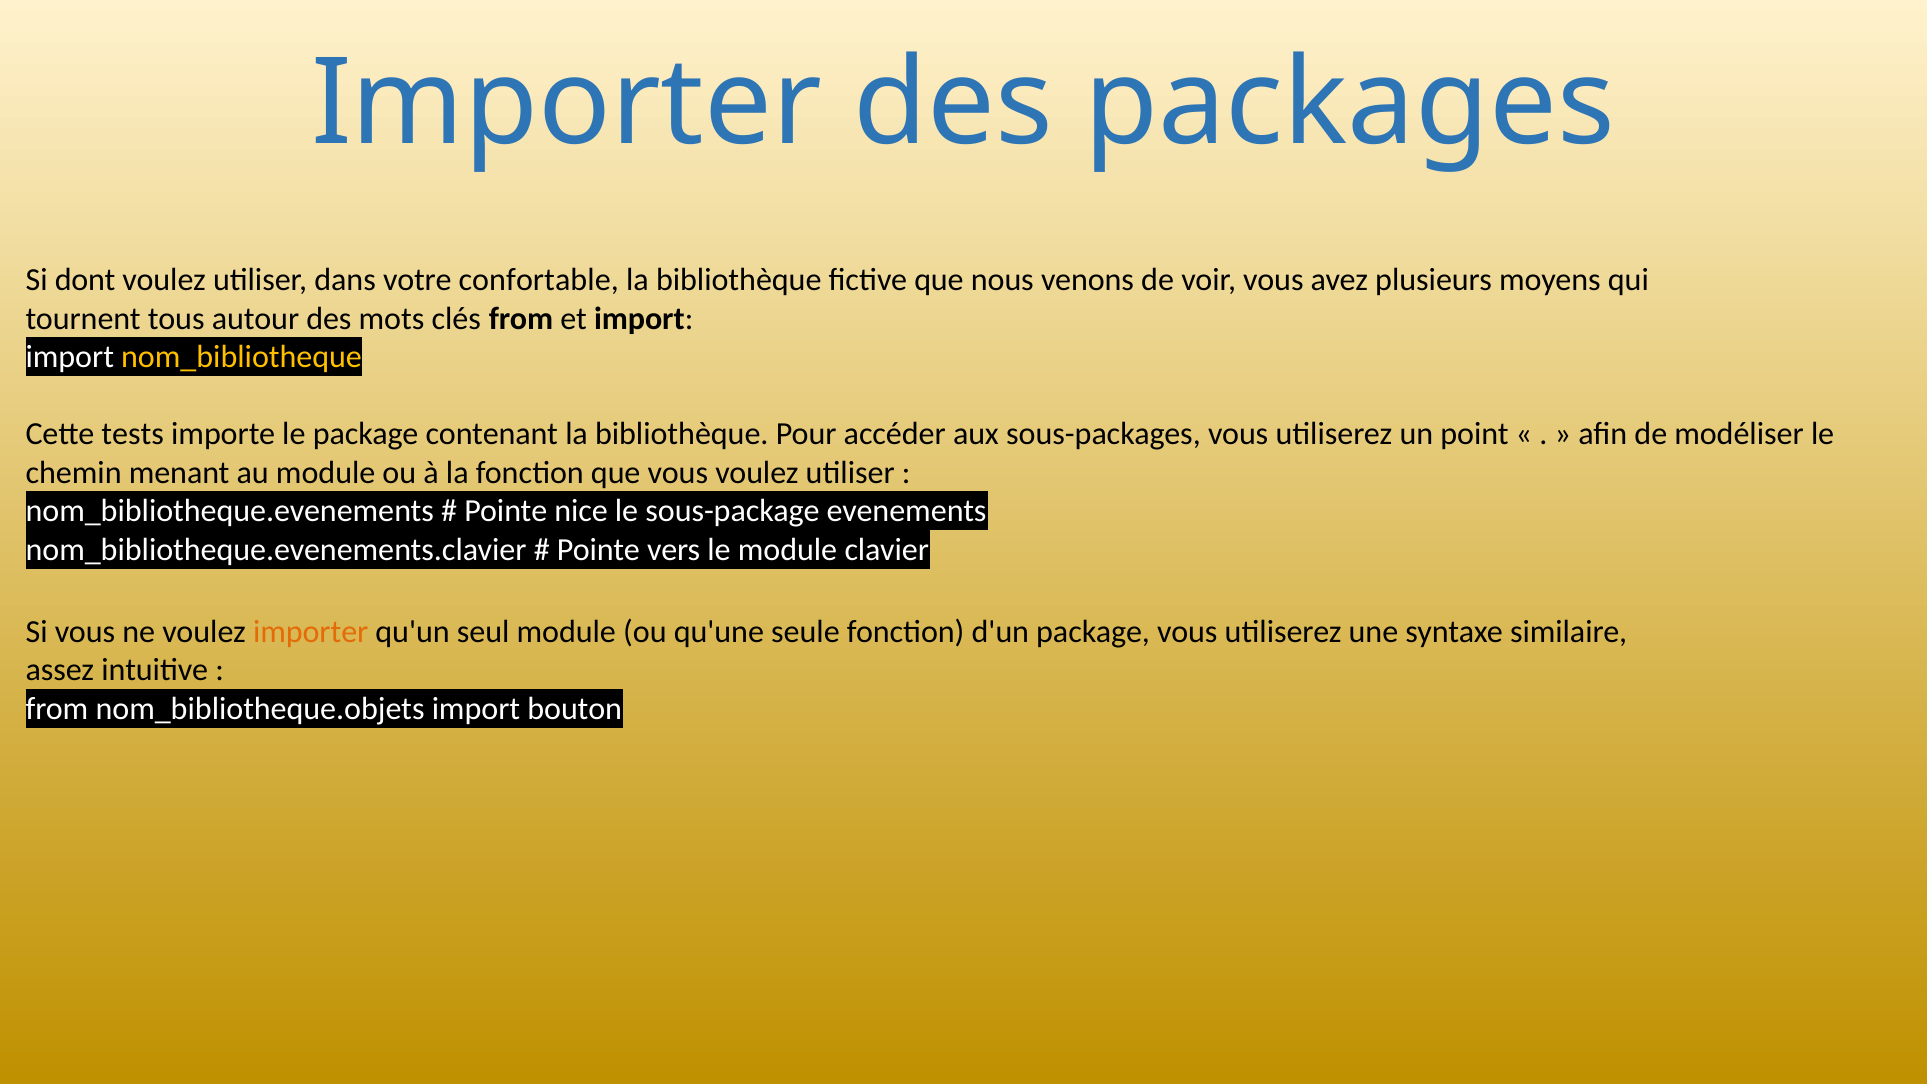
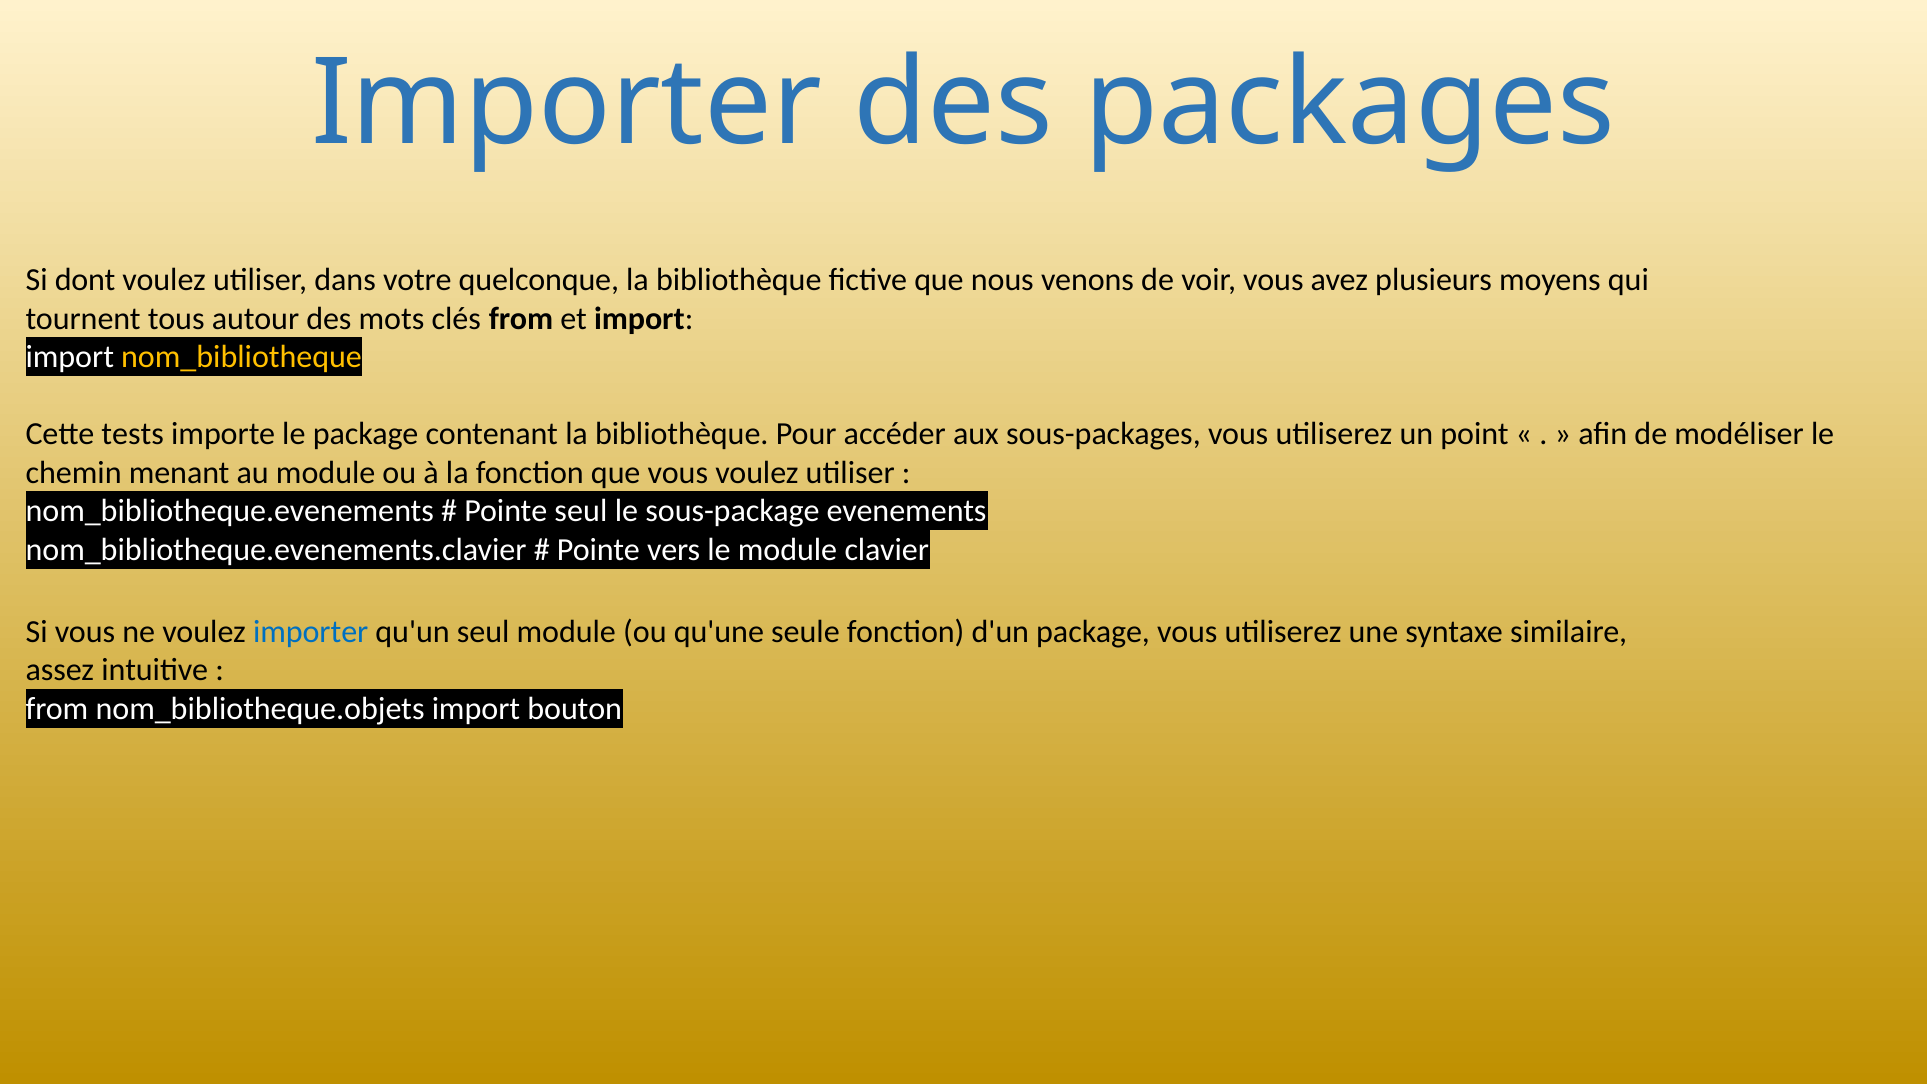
confortable: confortable -> quelconque (539, 280)
Pointe nice: nice -> seul (581, 511)
importer colour: orange -> blue (311, 631)
